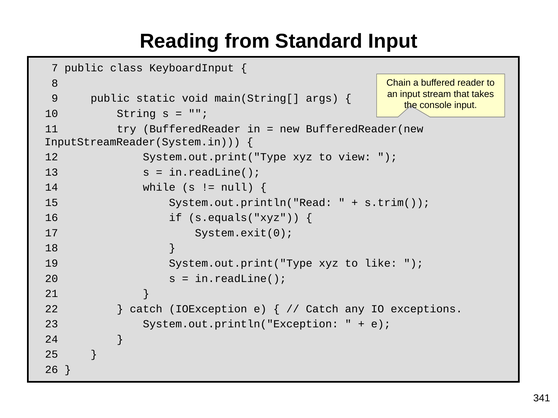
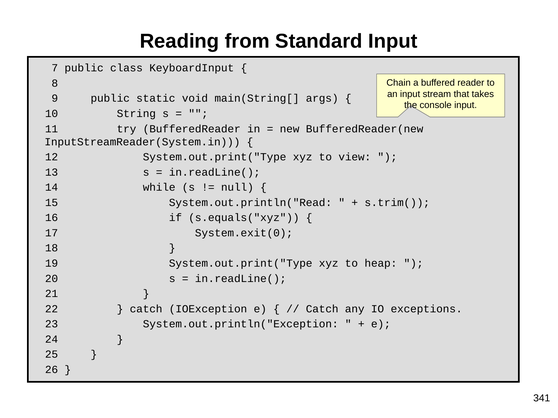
like: like -> heap (381, 264)
